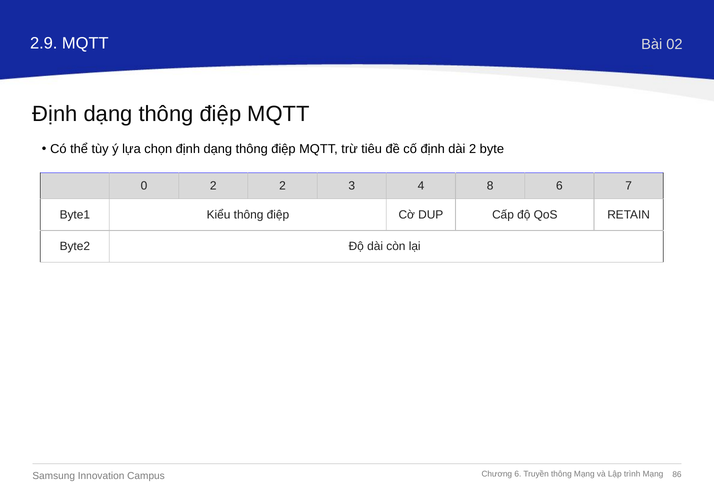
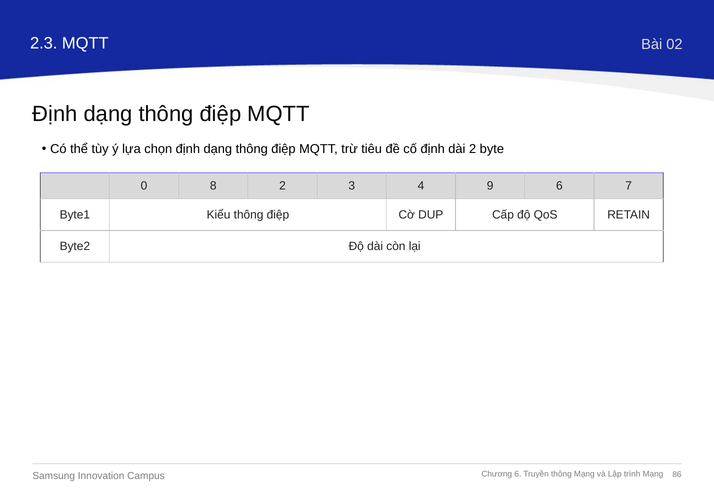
2.9: 2.9 -> 2.3 (44, 43)
0 2: 2 -> 8 (213, 186)
8: 8 -> 9 (490, 186)
